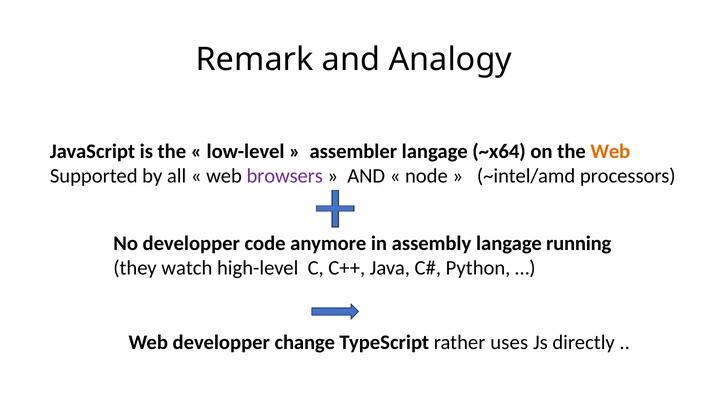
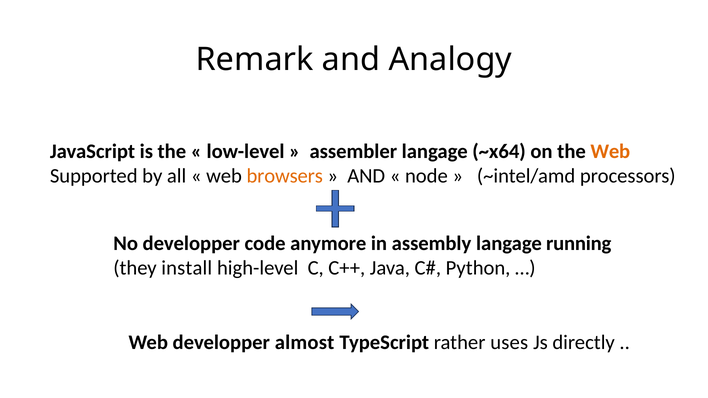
browsers colour: purple -> orange (285, 176)
watch: watch -> install (187, 268)
change: change -> almost (305, 343)
